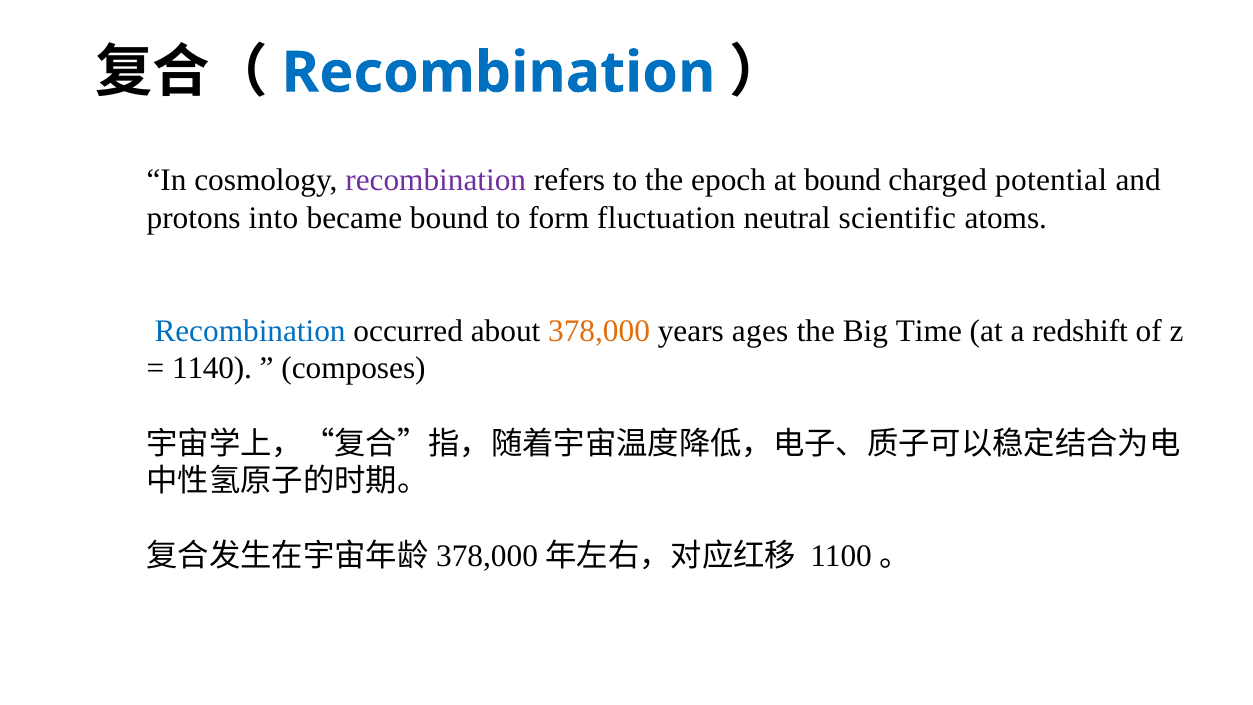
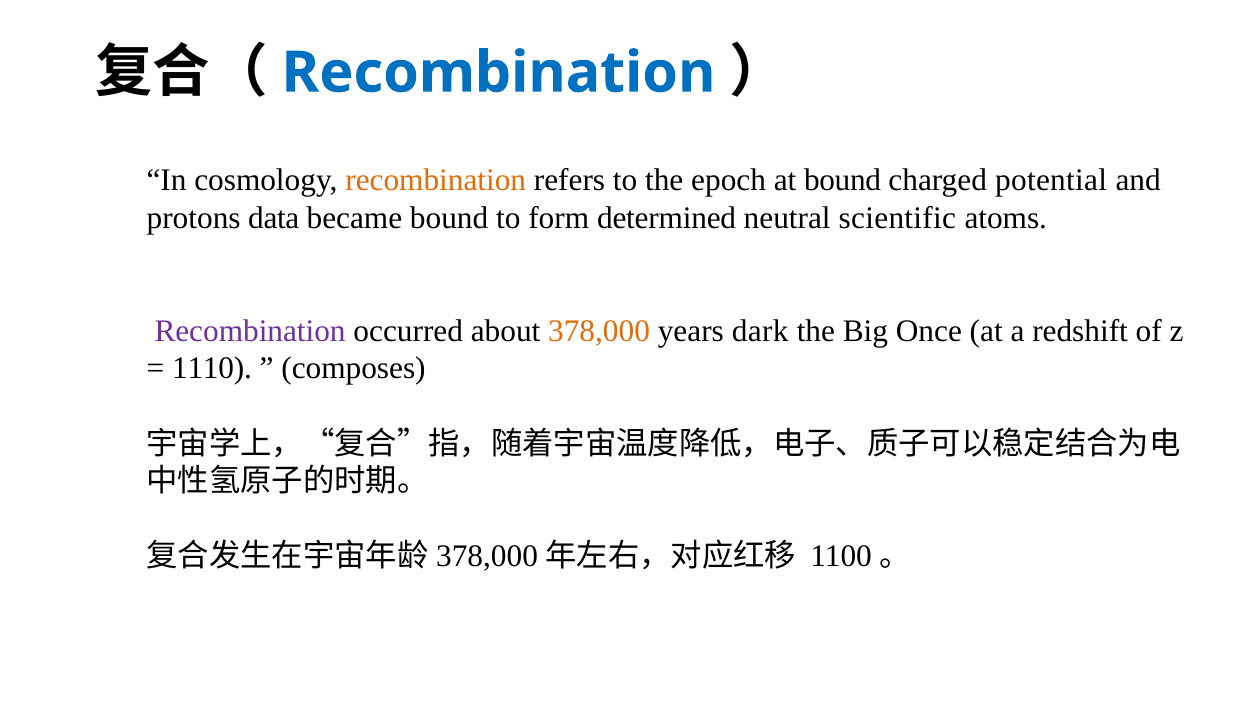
recombination colour: purple -> orange (436, 180)
into: into -> data (274, 218)
fluctuation: fluctuation -> determined (667, 218)
Recombination colour: blue -> purple (250, 331)
ages: ages -> dark (760, 331)
Time: Time -> Once (929, 331)
1140: 1140 -> 1110 (212, 368)
